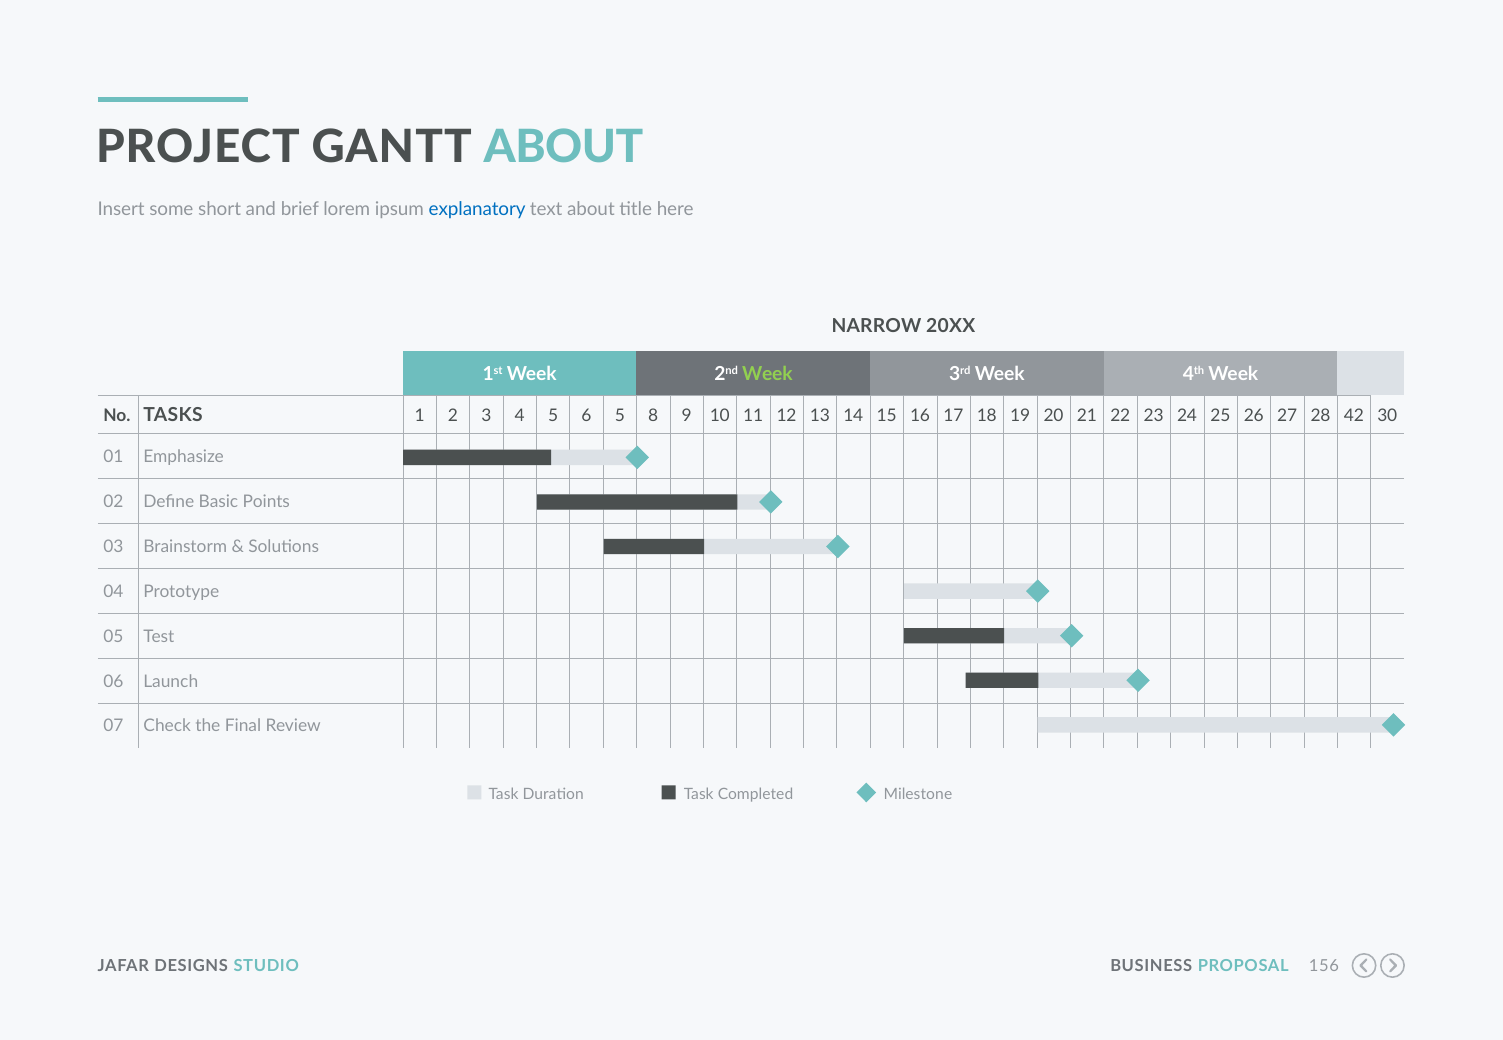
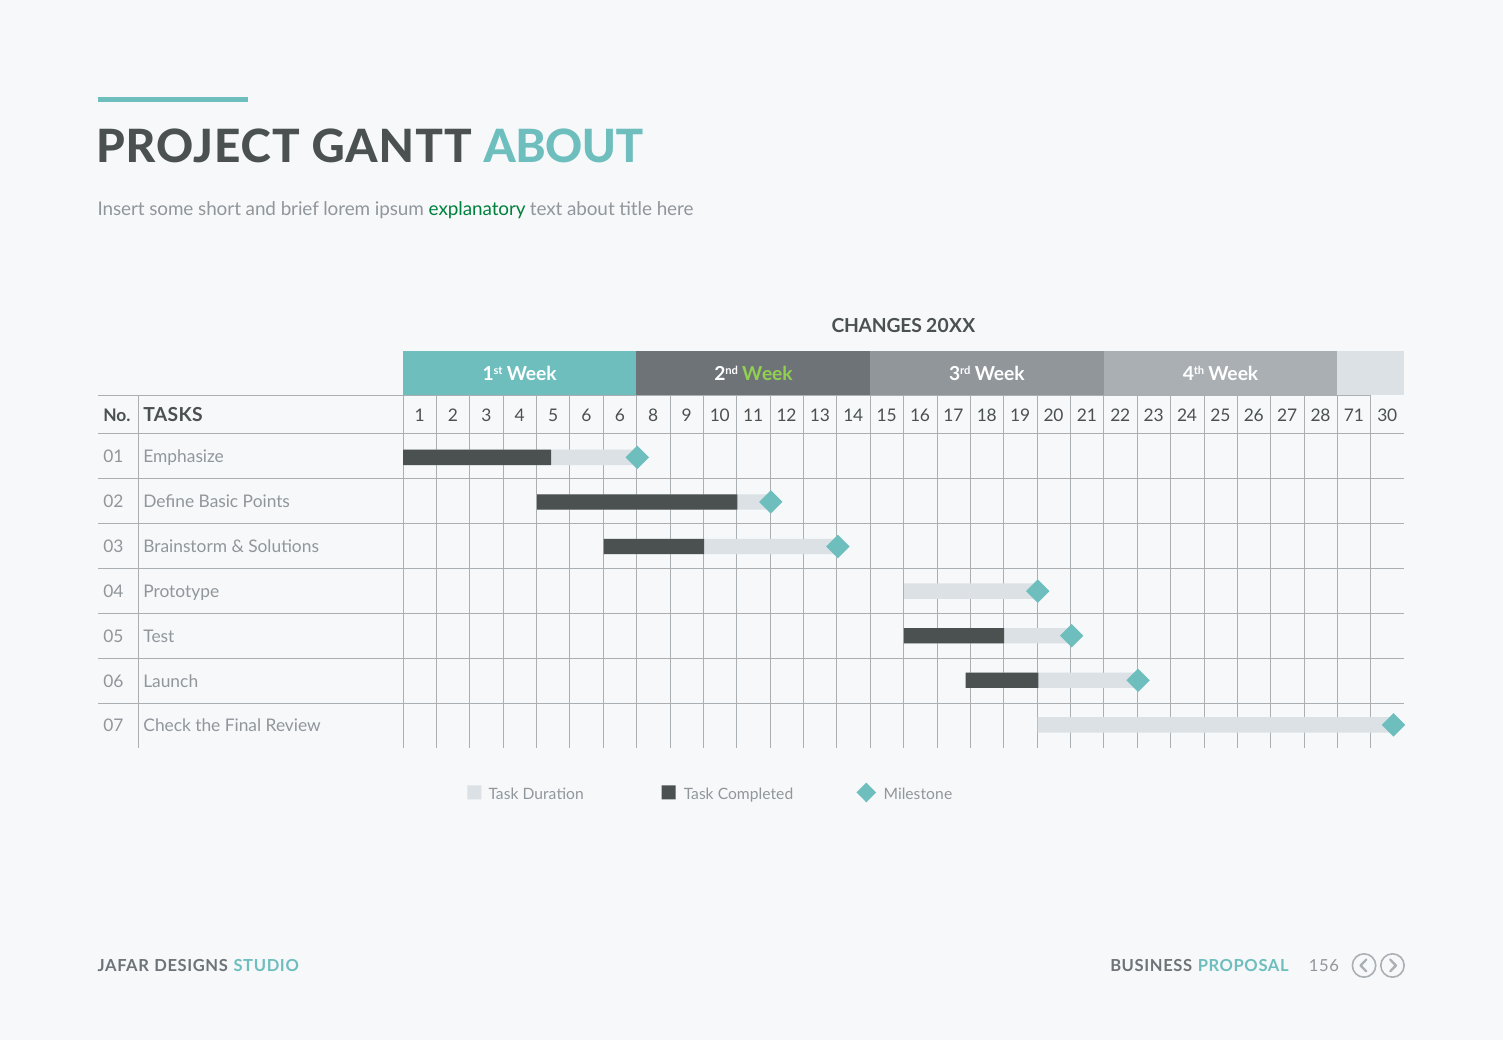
explanatory colour: blue -> green (477, 209)
NARROW: NARROW -> CHANGES (877, 327)
6 5: 5 -> 6 (620, 416)
42: 42 -> 71 (1354, 416)
